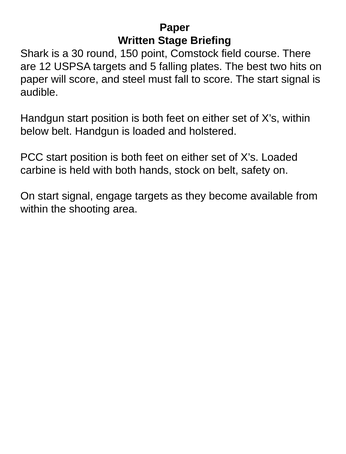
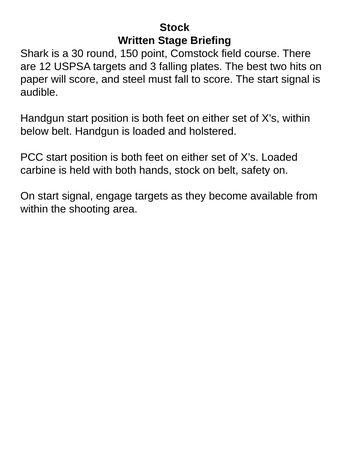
Paper: Paper -> Stock (175, 28)
5: 5 -> 3 (153, 66)
